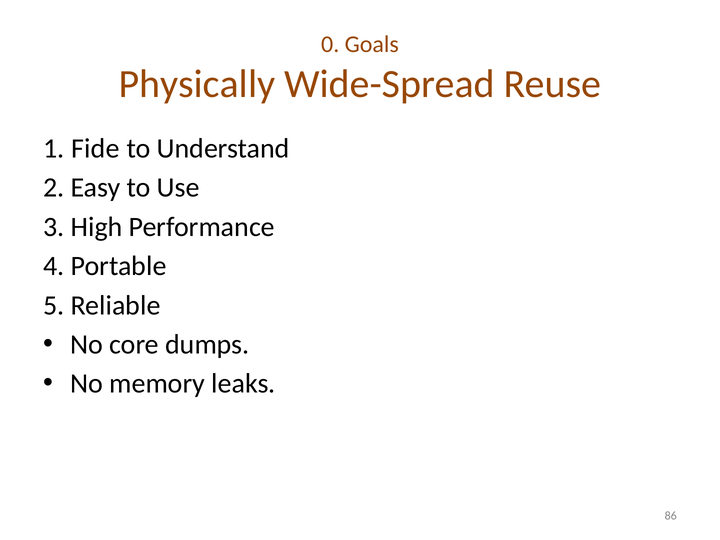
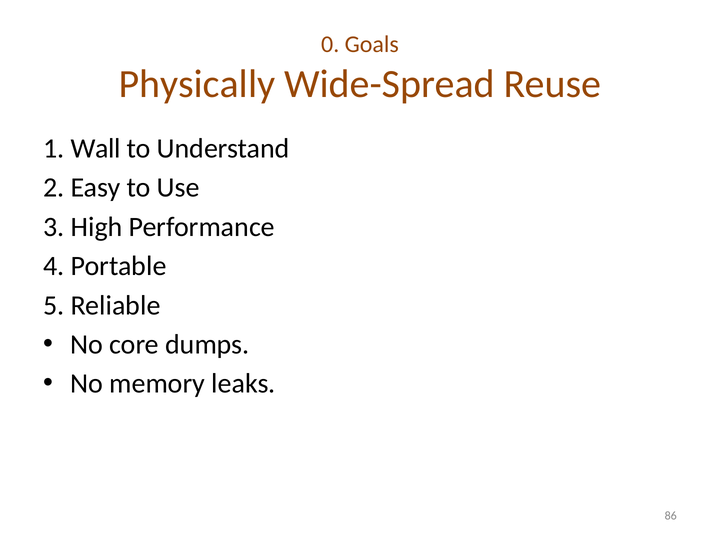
Fide: Fide -> Wall (96, 148)
